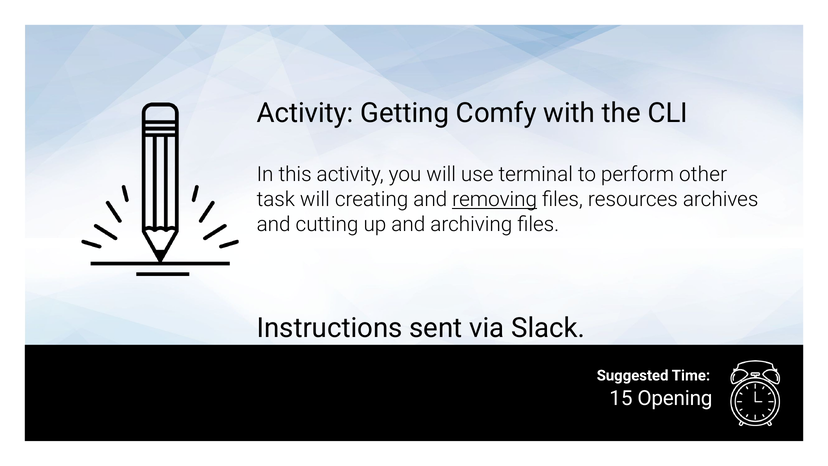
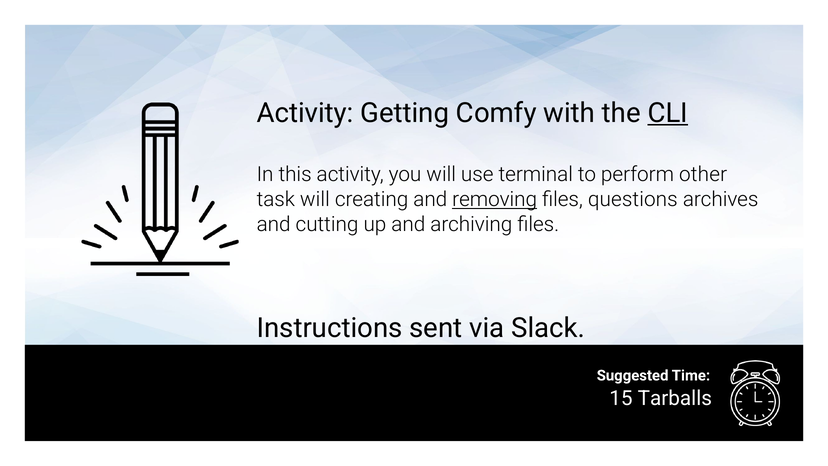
CLI underline: none -> present (668, 113)
resources: resources -> questions (633, 199)
Opening: Opening -> Tarballs (675, 398)
